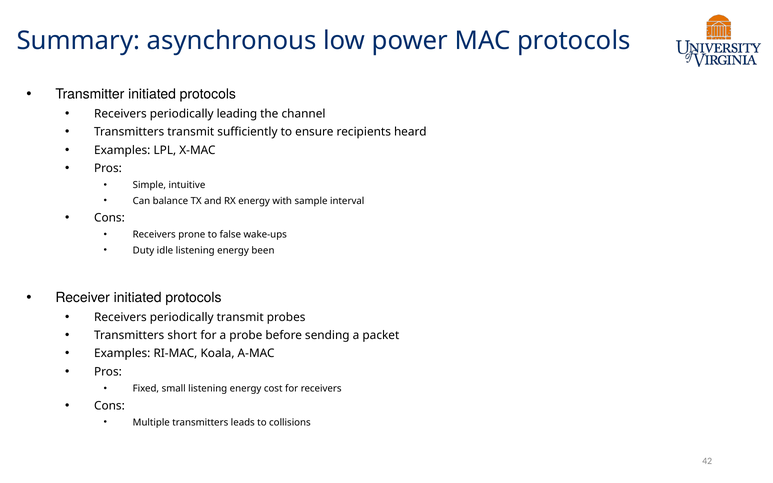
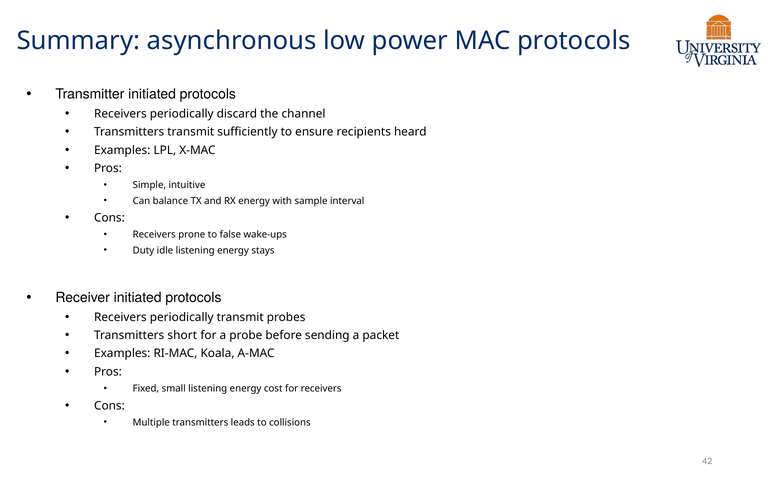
leading: leading -> discard (237, 114)
been: been -> stays (263, 250)
